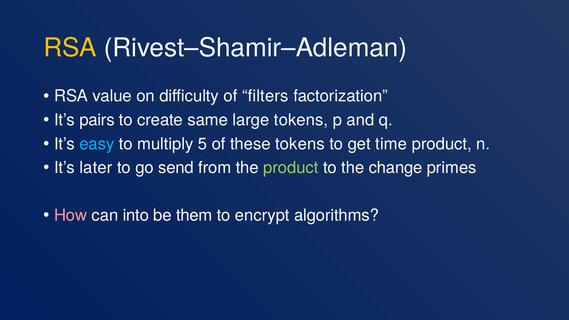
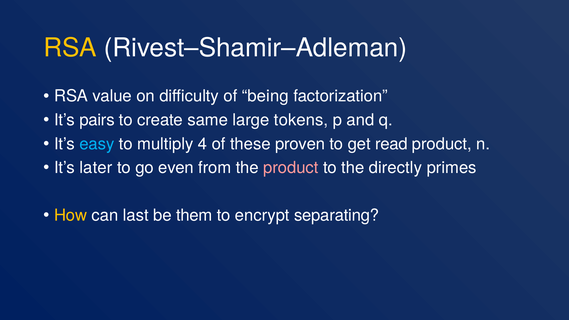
filters: filters -> being (265, 96)
5: 5 -> 4 (203, 144)
these tokens: tokens -> proven (300, 144)
time: time -> read (391, 144)
send: send -> even (176, 168)
product colour: light green -> pink (291, 168)
change: change -> directly (395, 168)
How colour: pink -> yellow (71, 215)
into: into -> last (136, 215)
algorithms: algorithms -> separating (337, 215)
